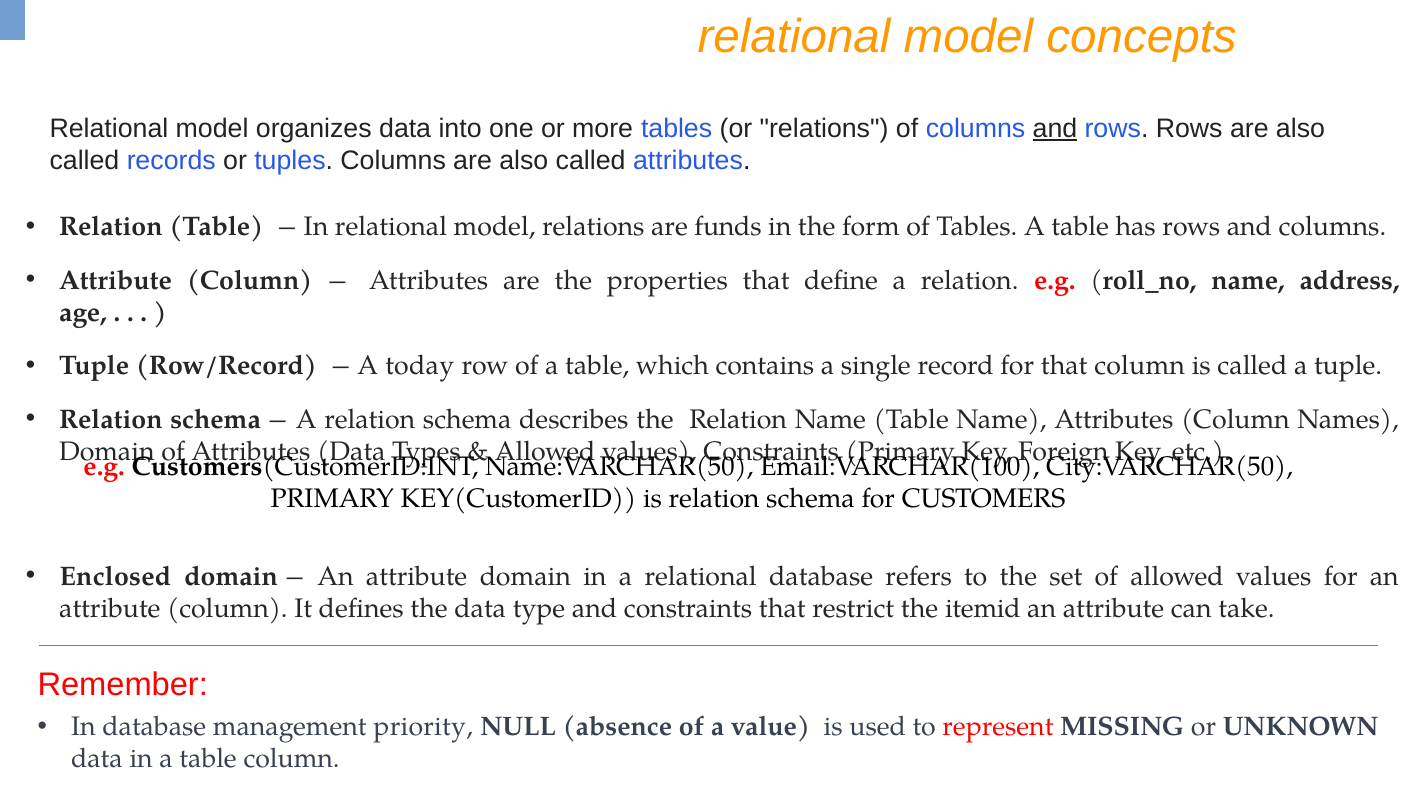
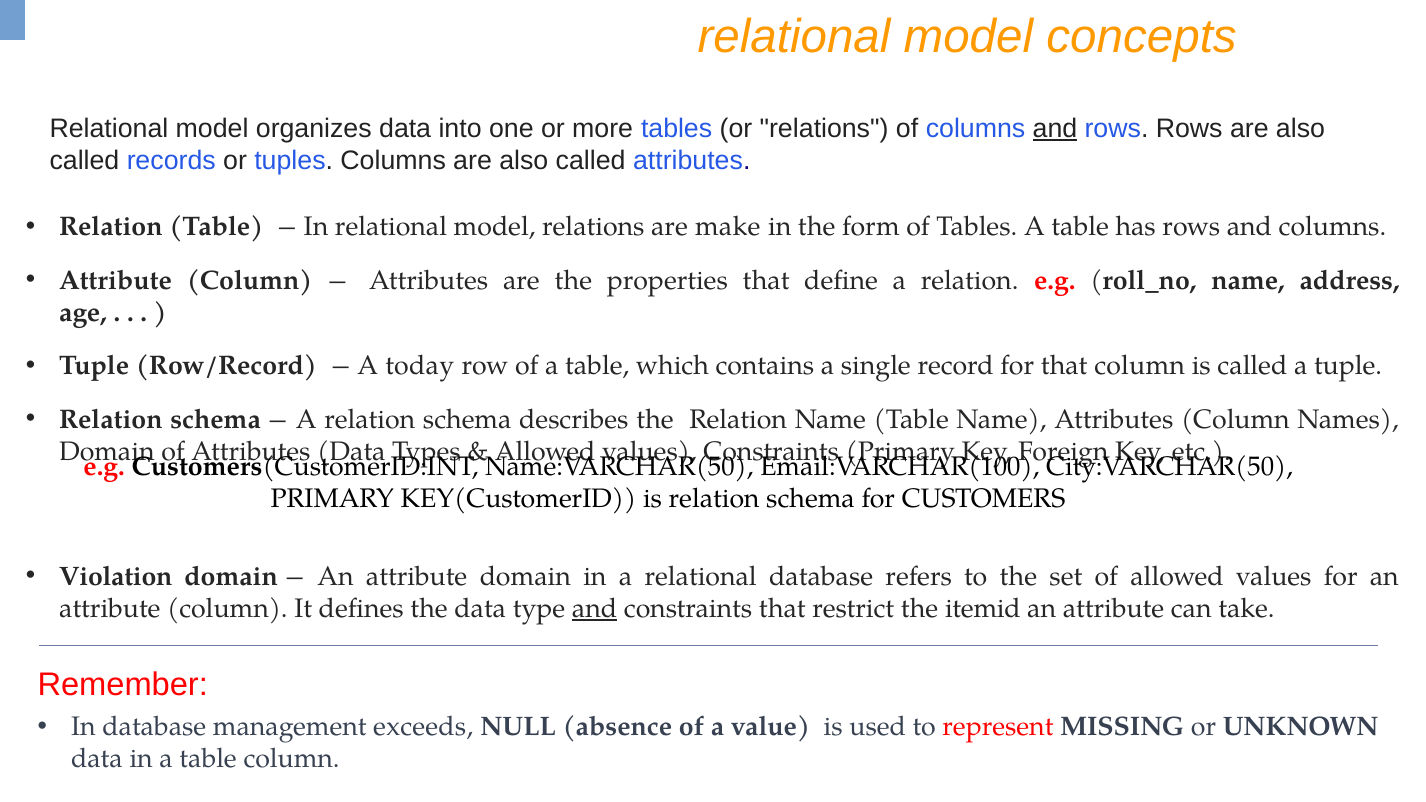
funds: funds -> make (728, 227)
Enclosed: Enclosed -> Violation (116, 576)
and underline: none -> present (595, 608)
priority: priority -> exceeds (423, 727)
